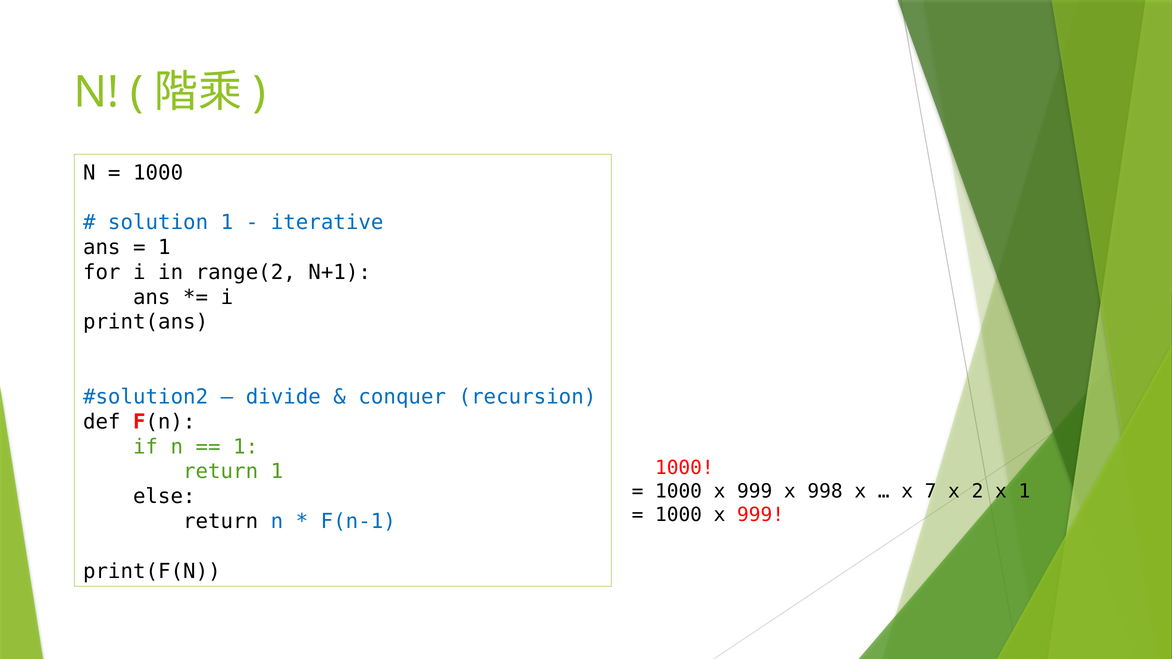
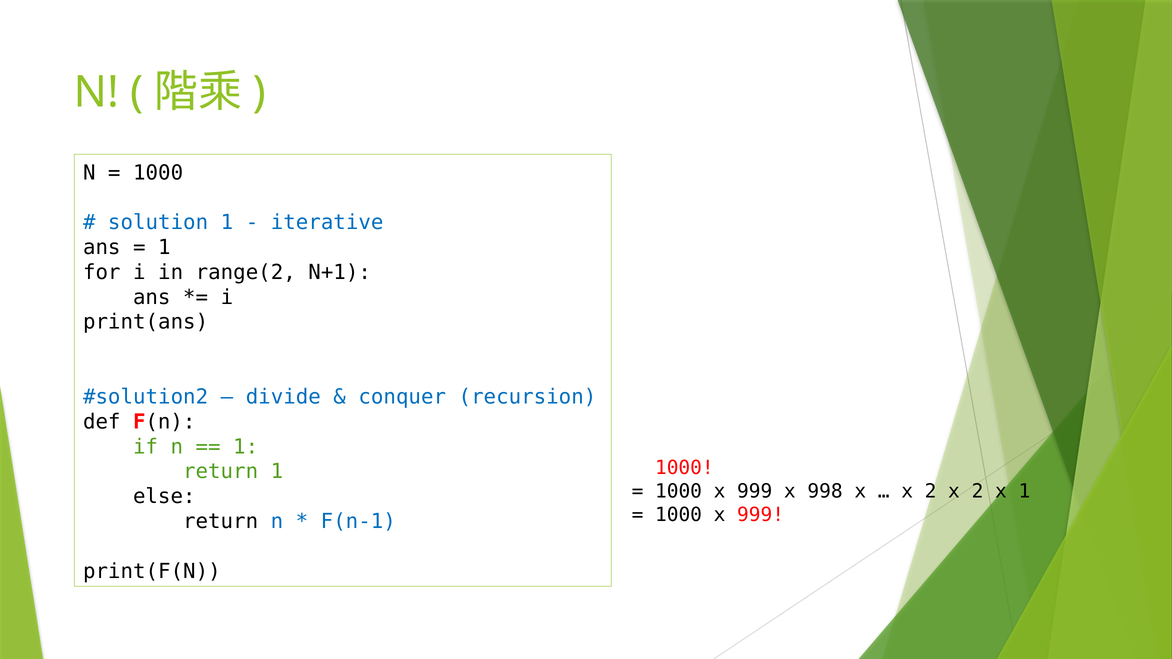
7: 7 -> 2 (931, 492)
